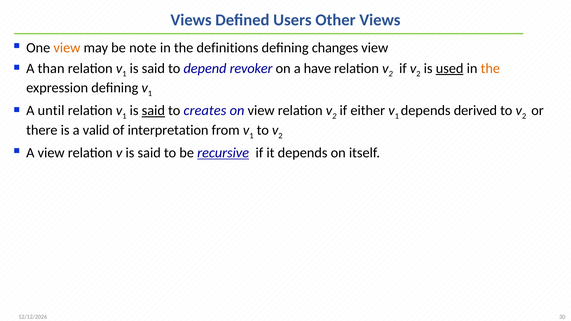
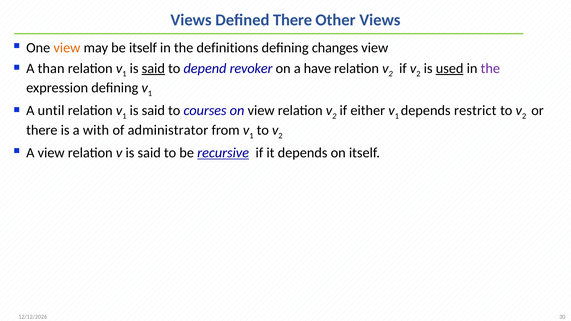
Defined Users: Users -> There (293, 20)
be note: note -> itself (143, 48)
said underline: none -> present (153, 68)
the colour: orange -> purple (490, 68)
said underline: present -> none (153, 111)
creates: creates -> courses (205, 111)
derived: derived -> restrict (475, 111)
valid: valid -> with (96, 130)
interpretation: interpretation -> administrator (168, 130)
